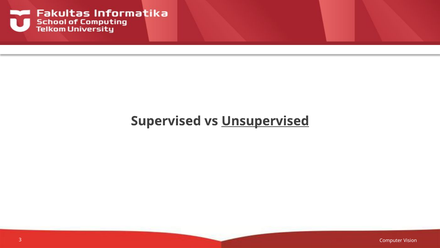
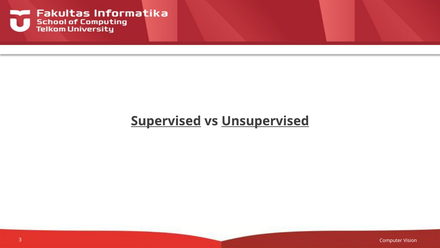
Supervised underline: none -> present (166, 121)
